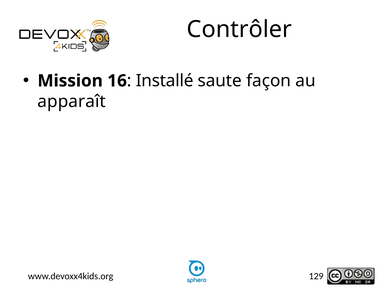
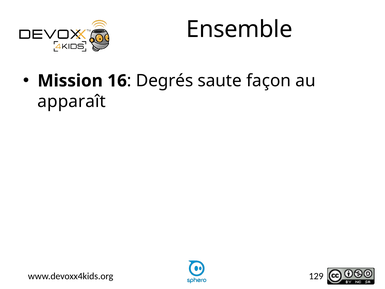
Contrôler: Contrôler -> Ensemble (239, 29)
Installé: Installé -> Degrés (165, 81)
